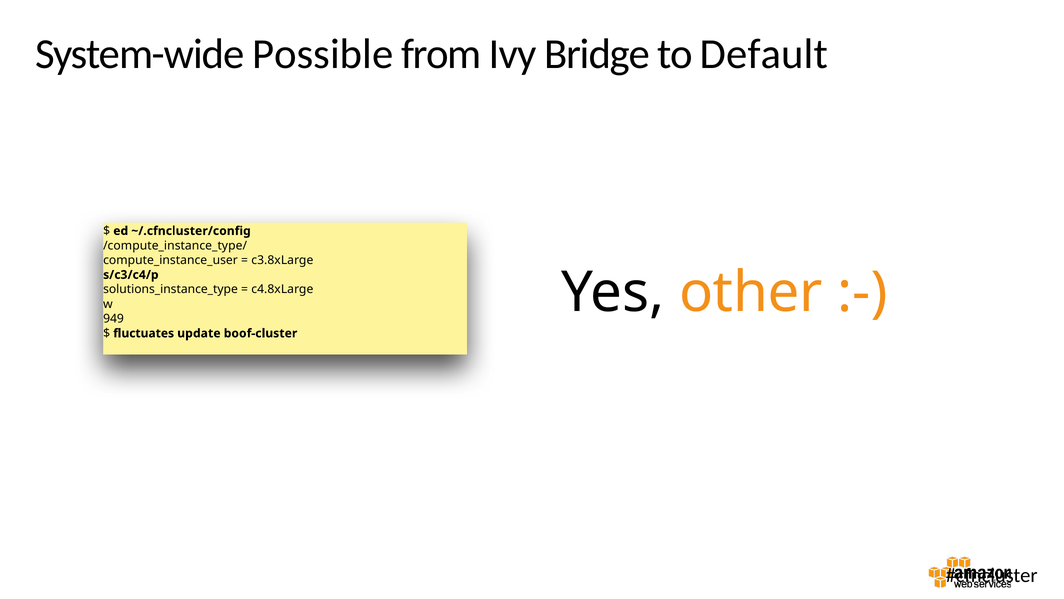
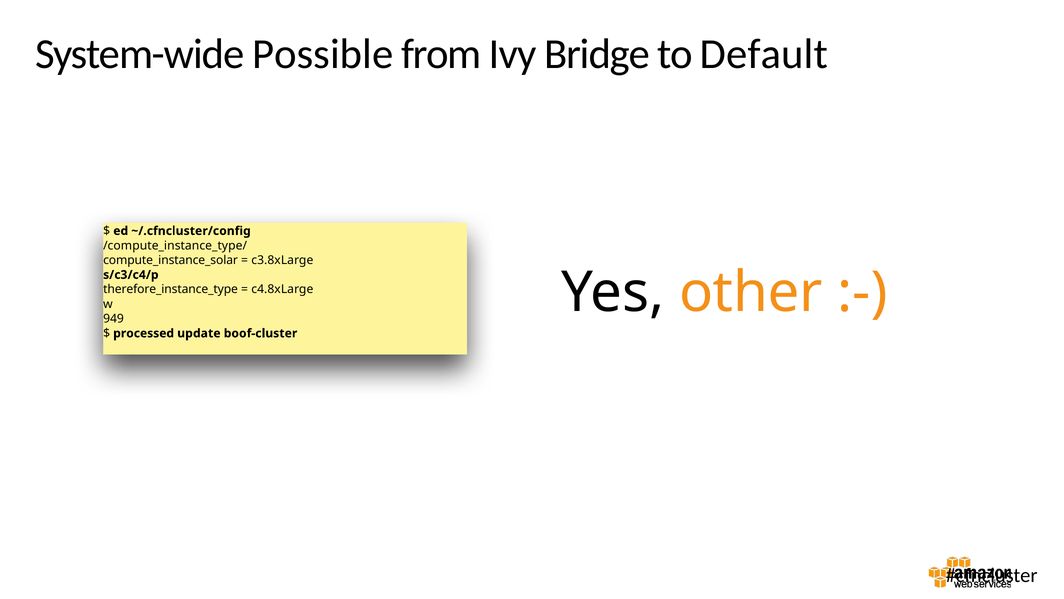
compute_instance_user: compute_instance_user -> compute_instance_solar (171, 260)
solutions_instance_type: solutions_instance_type -> therefore_instance_type (171, 289)
fluctuates: fluctuates -> processed (144, 333)
